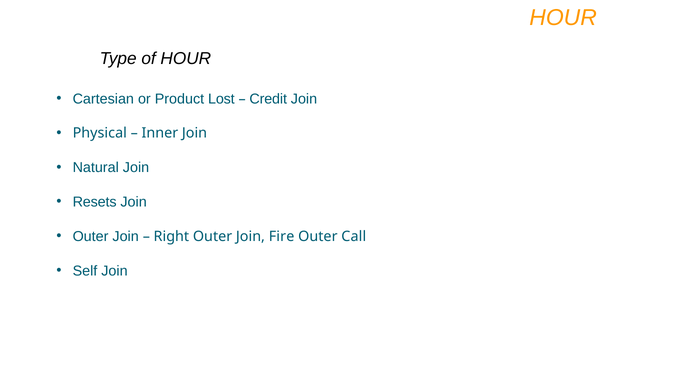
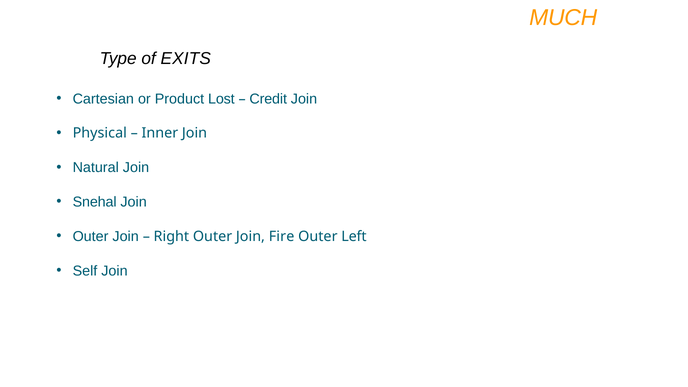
HOUR: HOUR -> MUCH (563, 18)
of HOUR: HOUR -> EXITS (186, 59)
Resets: Resets -> Snehal (95, 202)
Call: Call -> Left (354, 236)
